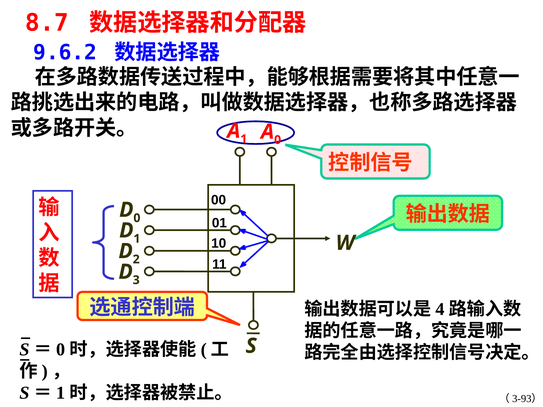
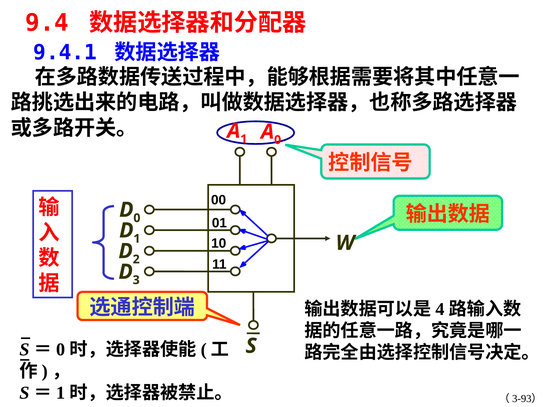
8.7: 8.7 -> 9.4 (47, 23)
9.6.2: 9.6.2 -> 9.4.1 (65, 53)
